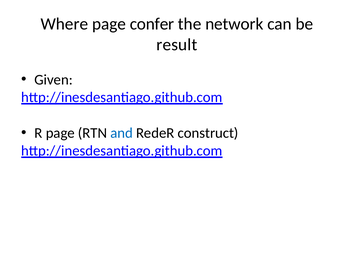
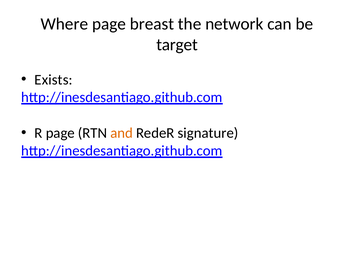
confer: confer -> breast (152, 24)
result: result -> target (177, 45)
Given: Given -> Exists (54, 79)
and colour: blue -> orange (122, 133)
construct: construct -> signature (208, 133)
